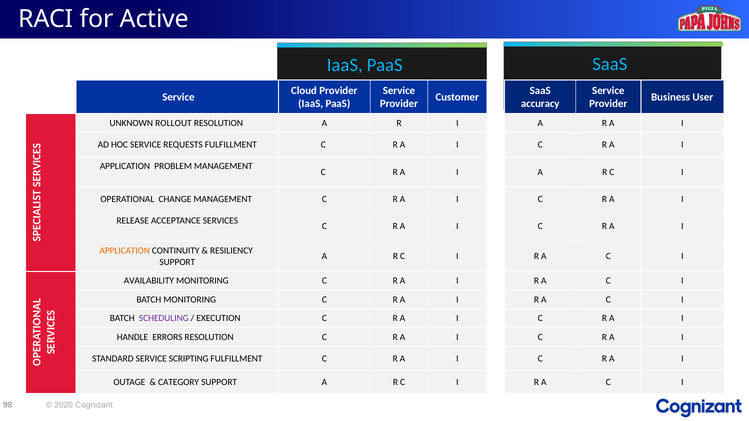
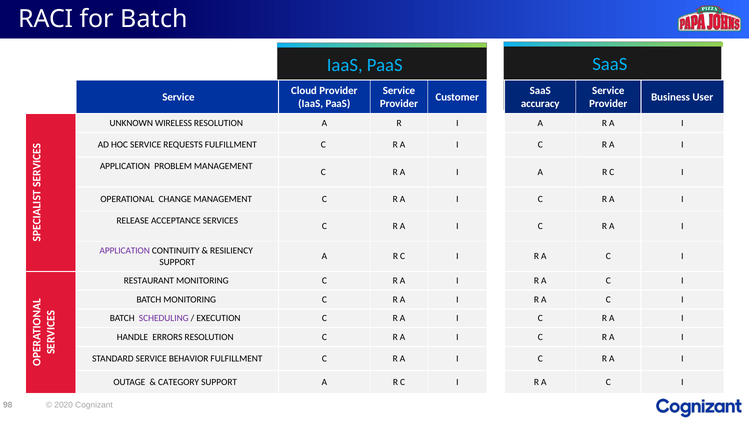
for Active: Active -> Batch (154, 19)
ROLLOUT: ROLLOUT -> WIRELESS (174, 123)
APPLICATION colour: orange -> purple (125, 251)
AVAILABILITY: AVAILABILITY -> RESTAURANT (149, 281)
SCRIPTING: SCRIPTING -> BEHAVIOR (189, 359)
